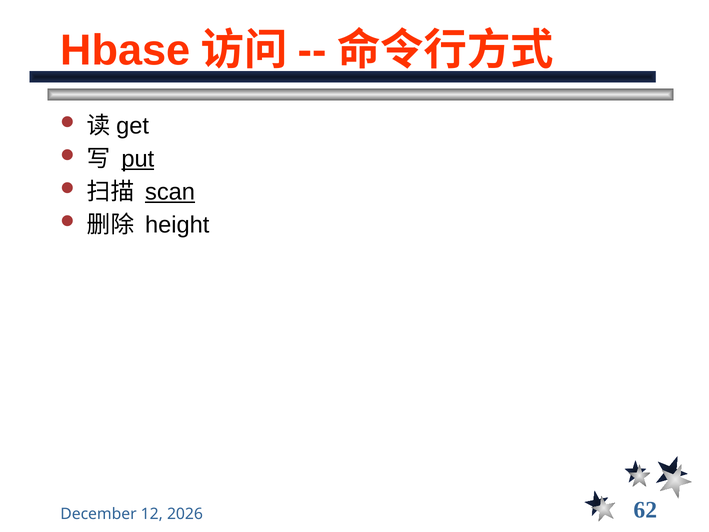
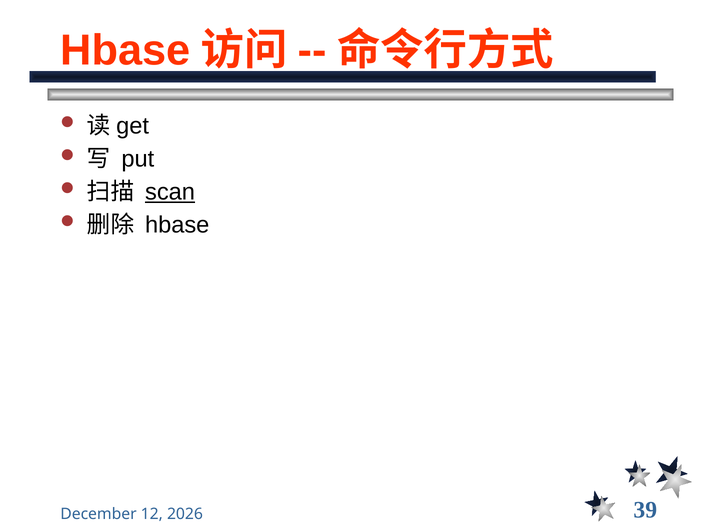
put underline: present -> none (138, 159)
height: height -> hbase (177, 225)
62: 62 -> 39 (645, 510)
